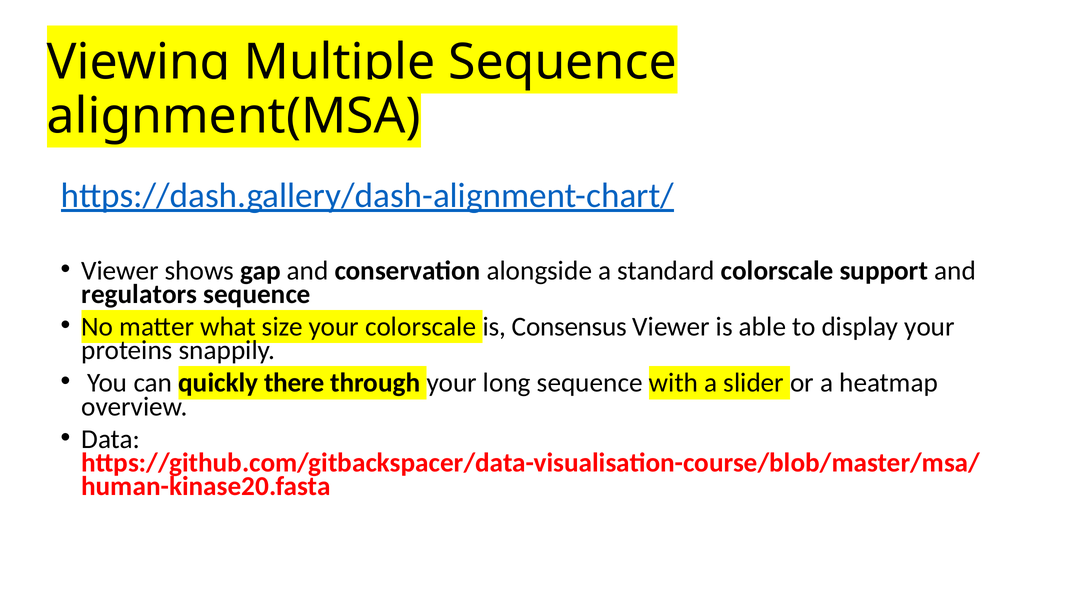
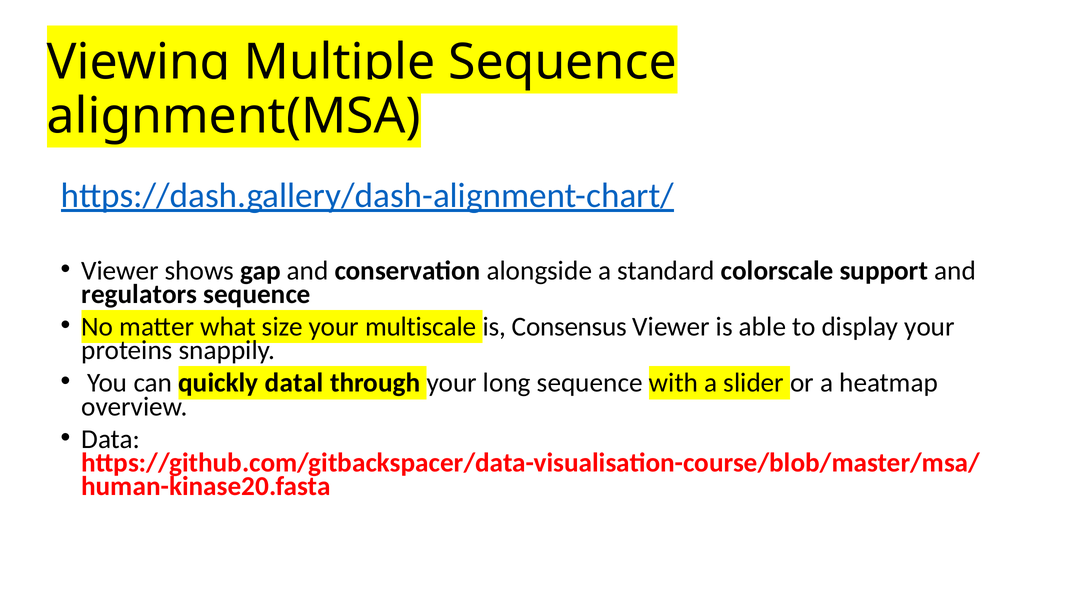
your colorscale: colorscale -> multiscale (421, 327)
there: there -> datal (294, 383)
